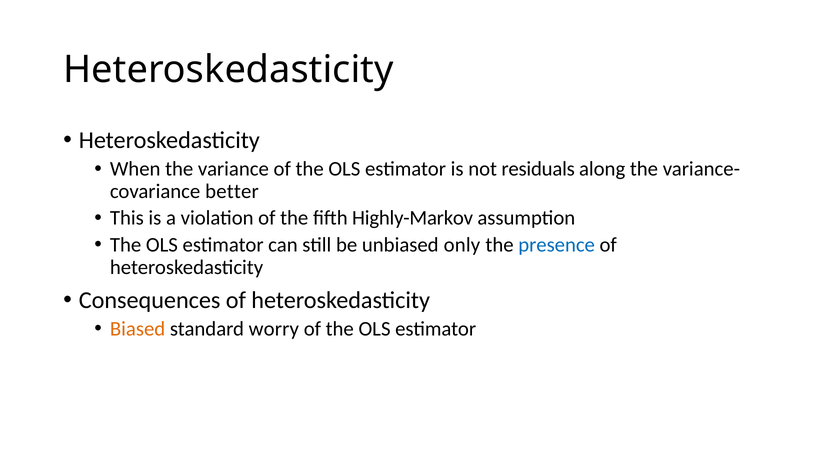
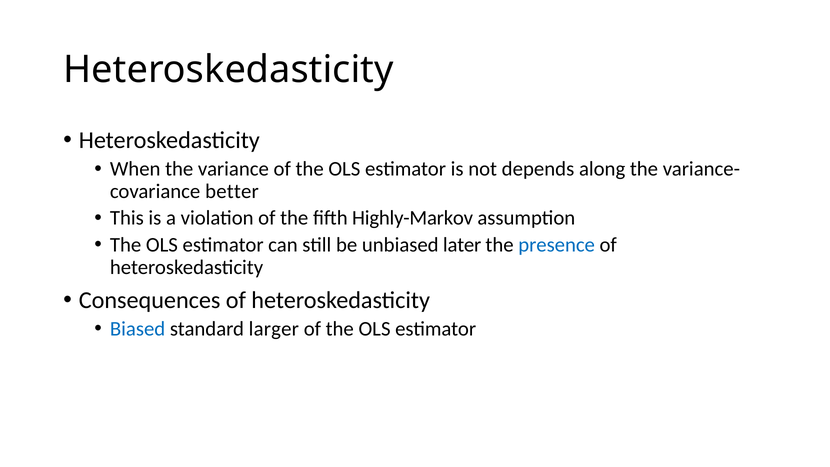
residuals: residuals -> depends (538, 169)
only: only -> later (462, 245)
Biased colour: orange -> blue (138, 329)
worry: worry -> larger (274, 329)
